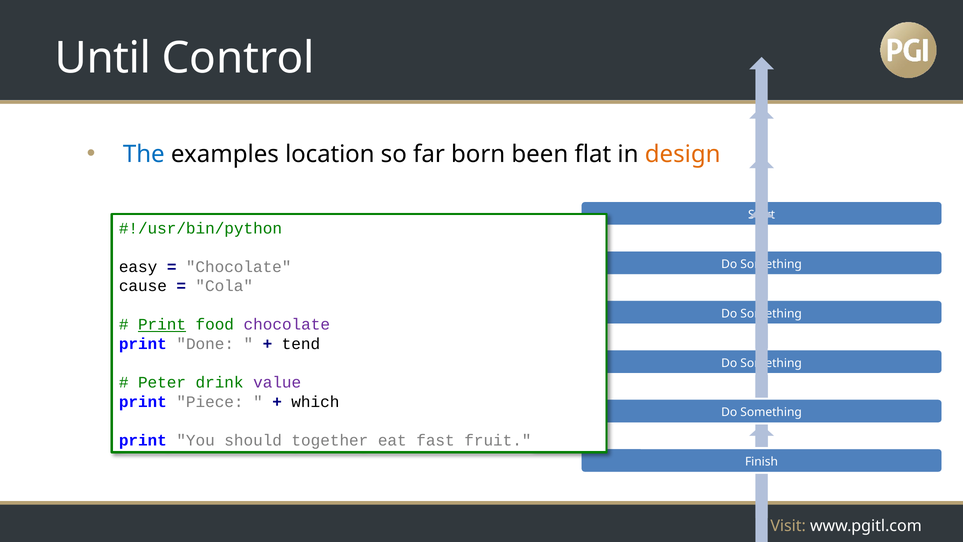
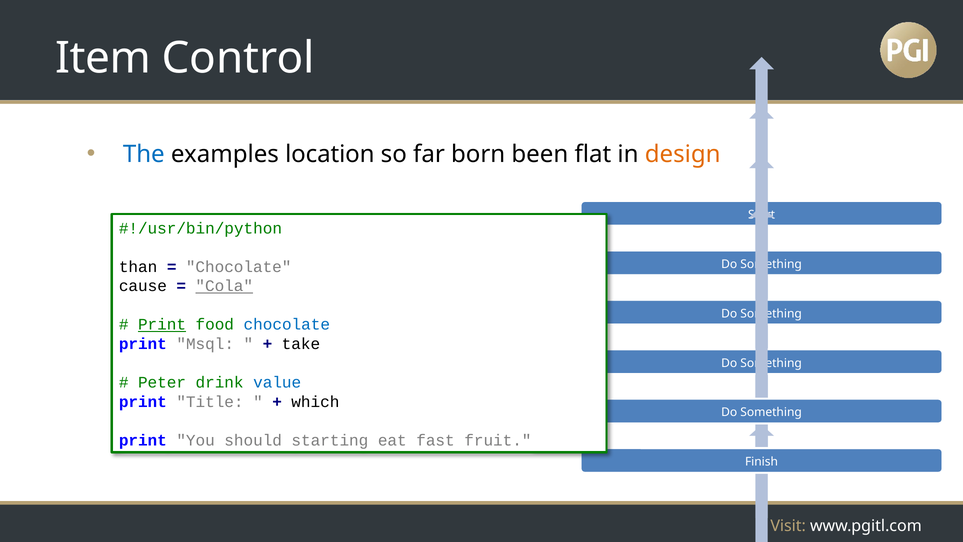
Until: Until -> Item (103, 58)
easy: easy -> than (138, 267)
Cola underline: none -> present (224, 286)
chocolate colour: purple -> blue (287, 324)
Done: Done -> Msql (205, 344)
tend: tend -> take (301, 344)
value colour: purple -> blue (277, 382)
Piece: Piece -> Title (210, 401)
together: together -> starting (330, 440)
